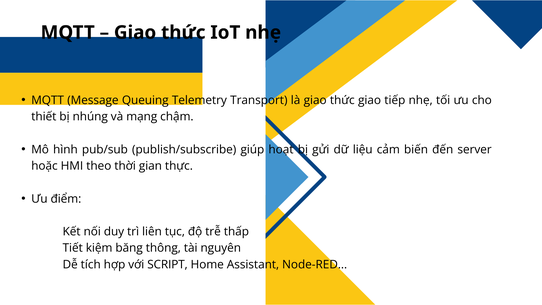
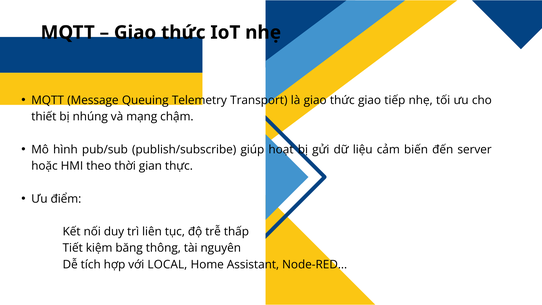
SCRIPT: SCRIPT -> LOCAL (167, 264)
